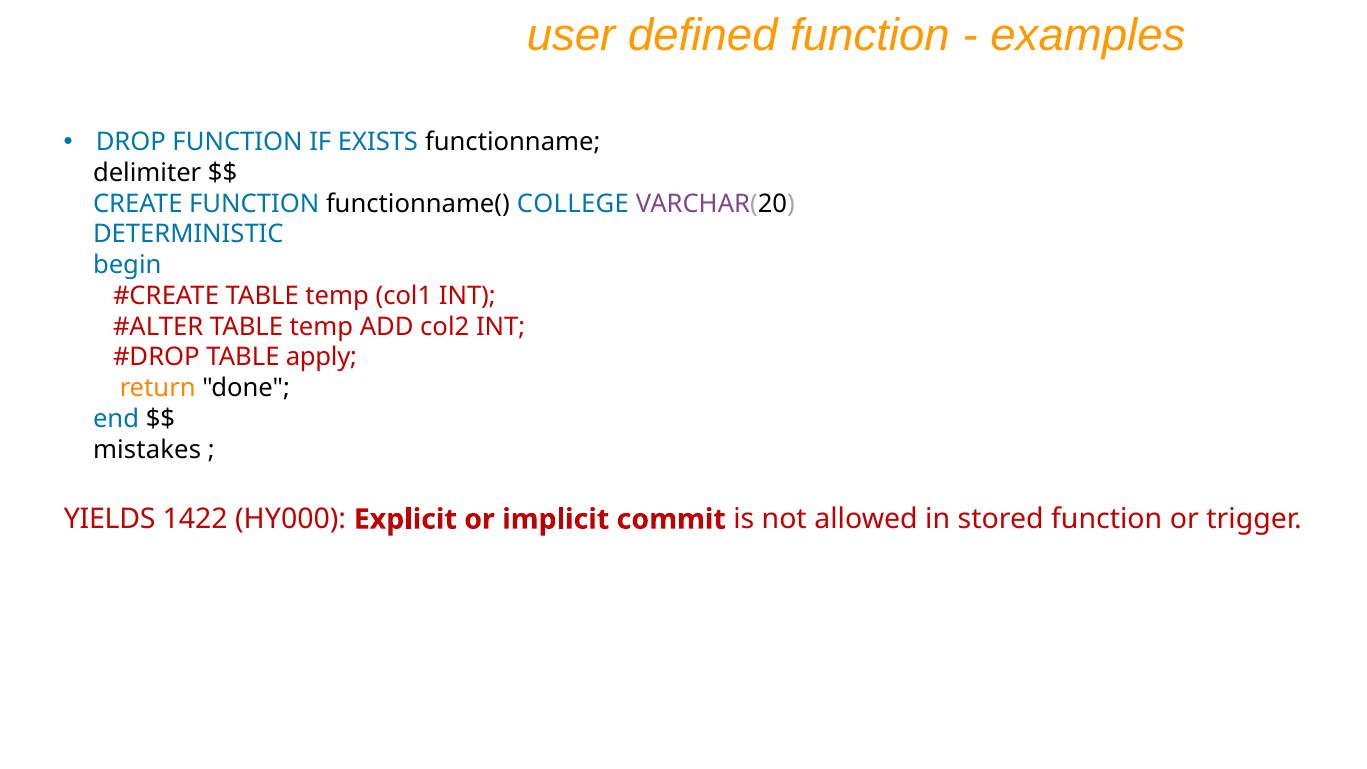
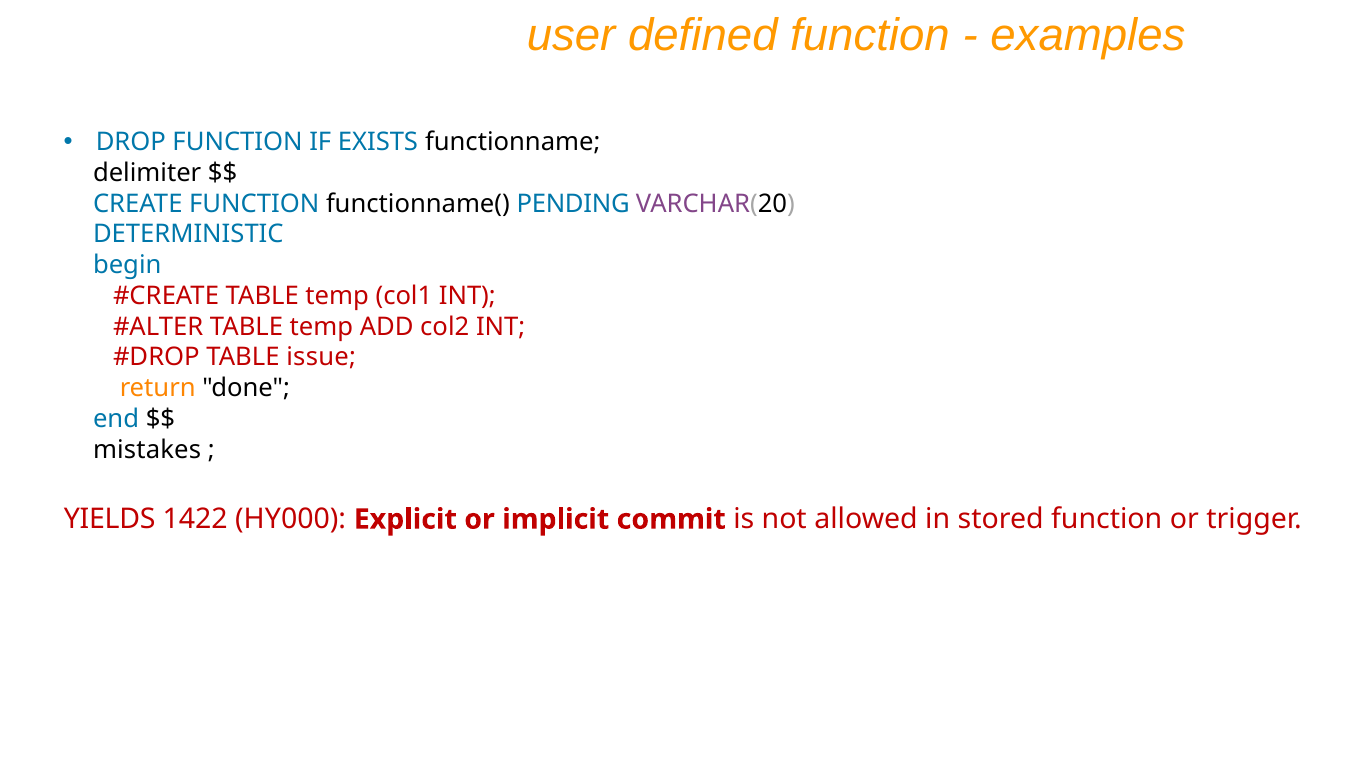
COLLEGE: COLLEGE -> PENDING (573, 204)
apply: apply -> issue (321, 357)
